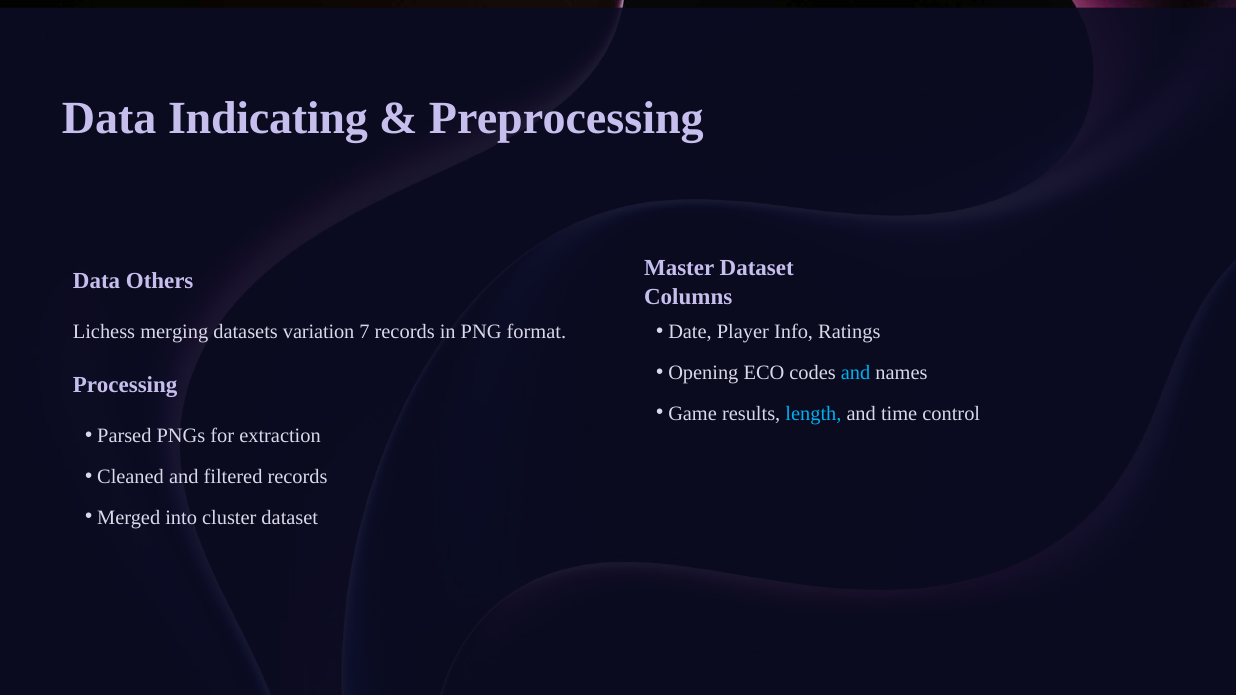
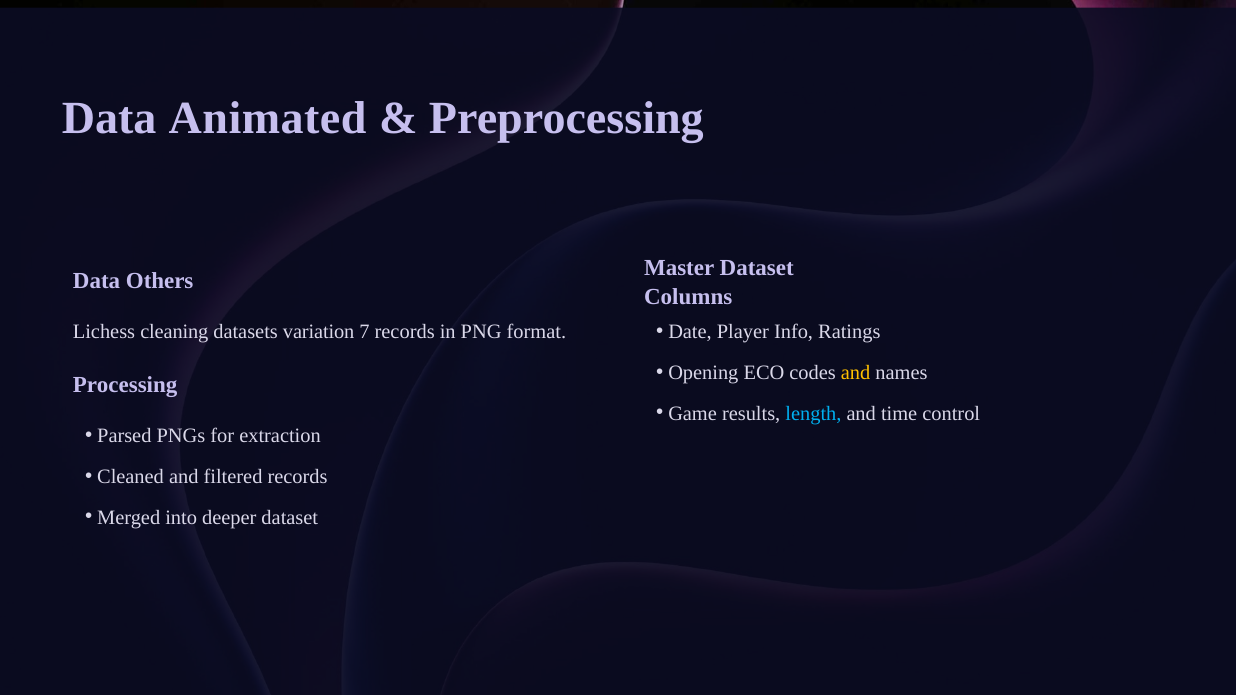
Indicating: Indicating -> Animated (268, 119)
merging: merging -> cleaning (174, 332)
and colour: light blue -> yellow (856, 373)
cluster: cluster -> deeper (229, 518)
